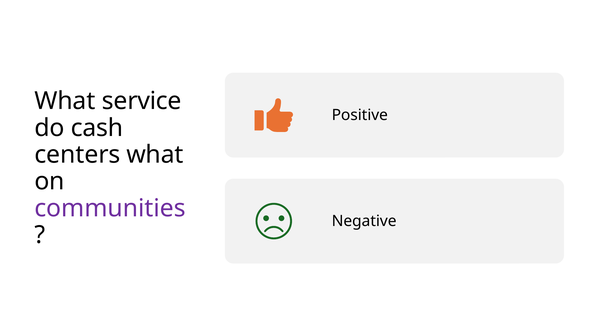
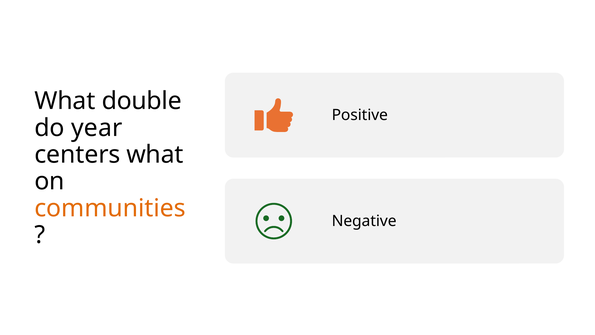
service: service -> double (142, 101)
cash: cash -> year (97, 128)
communities colour: purple -> orange (110, 208)
